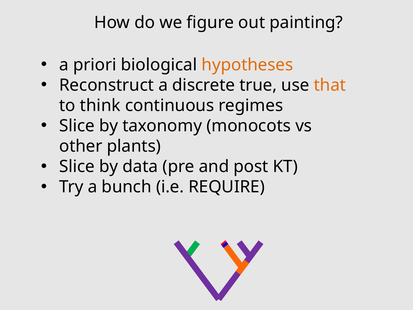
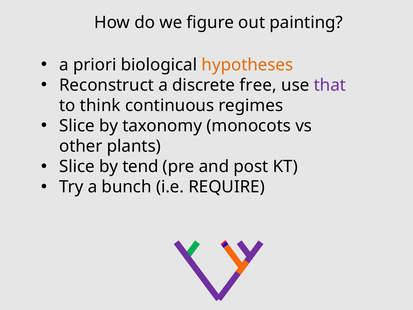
true: true -> free (258, 85)
that colour: orange -> purple (330, 85)
data: data -> tend (140, 167)
